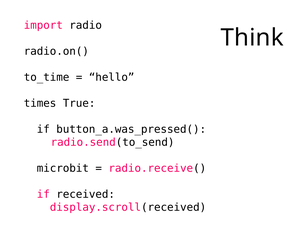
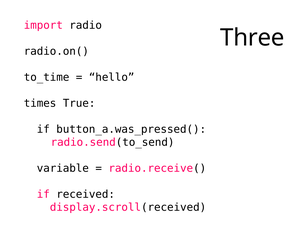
Think: Think -> Three (252, 38)
microbit: microbit -> variable (63, 168)
